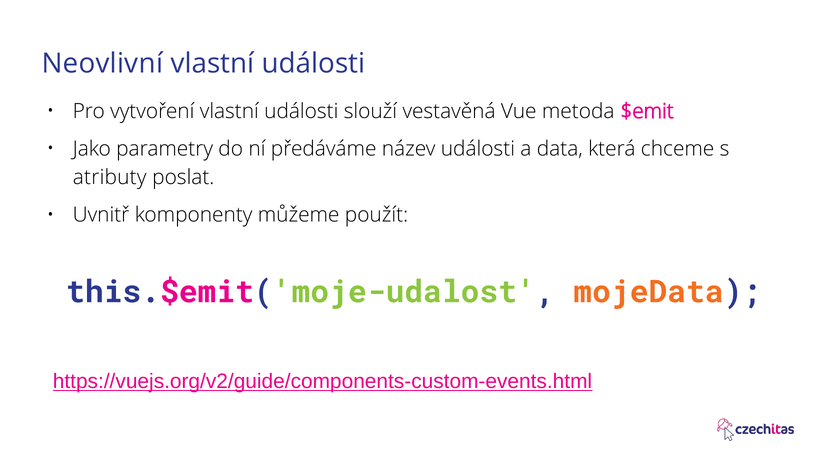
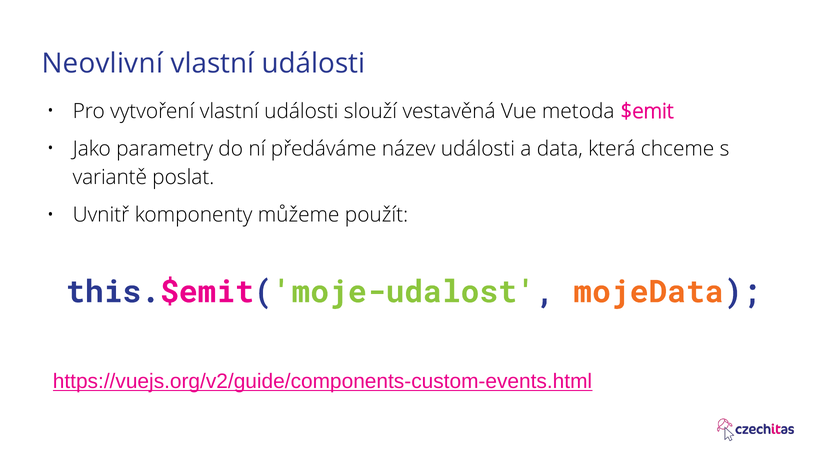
atributy: atributy -> variantě (110, 177)
